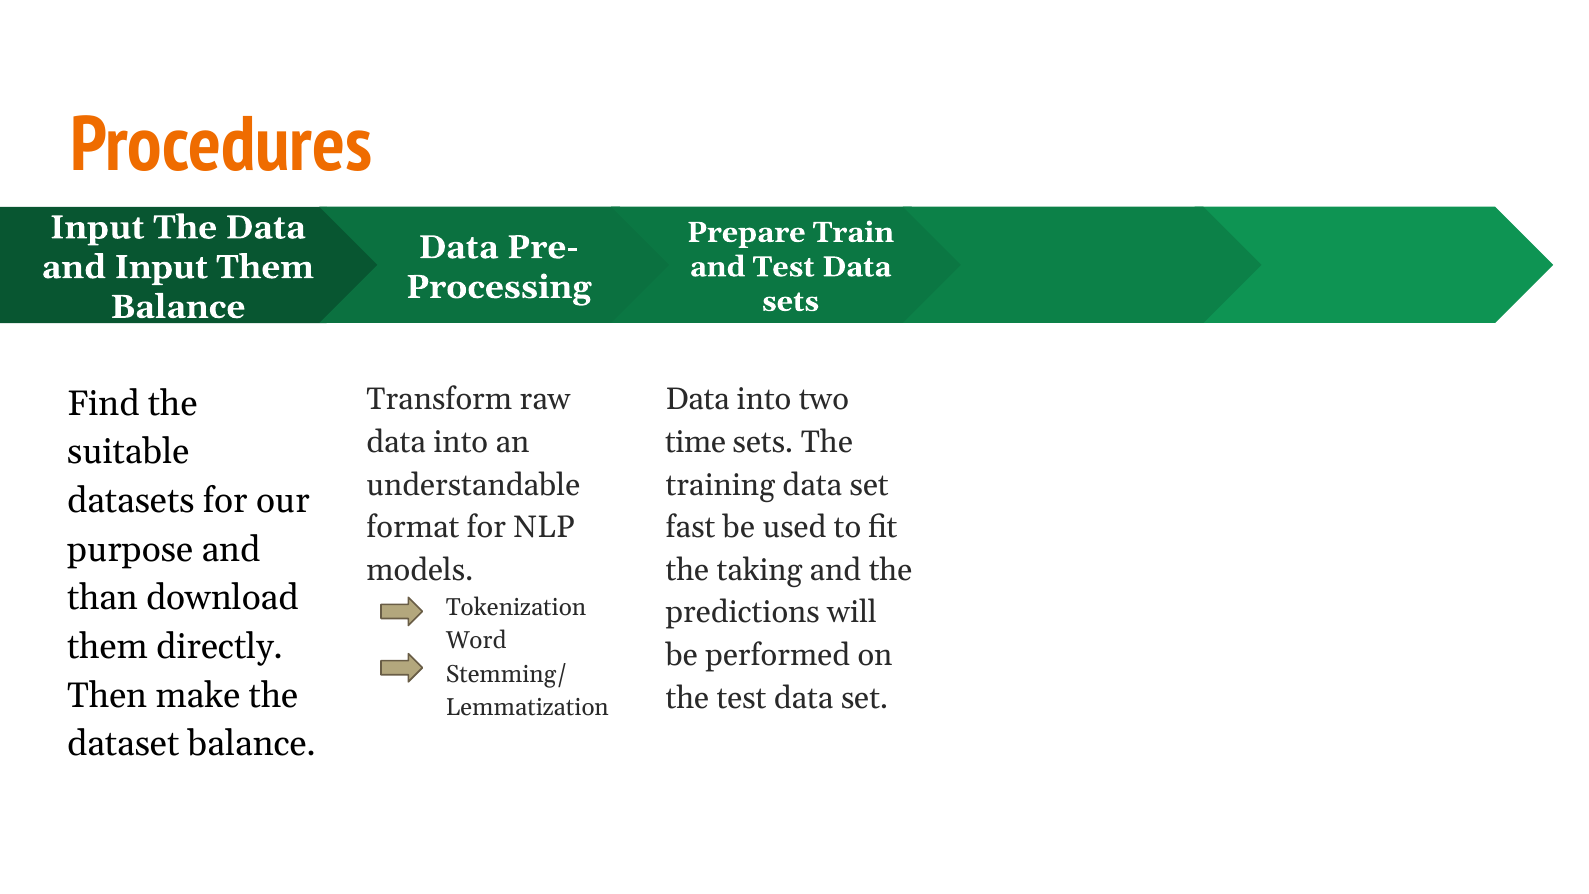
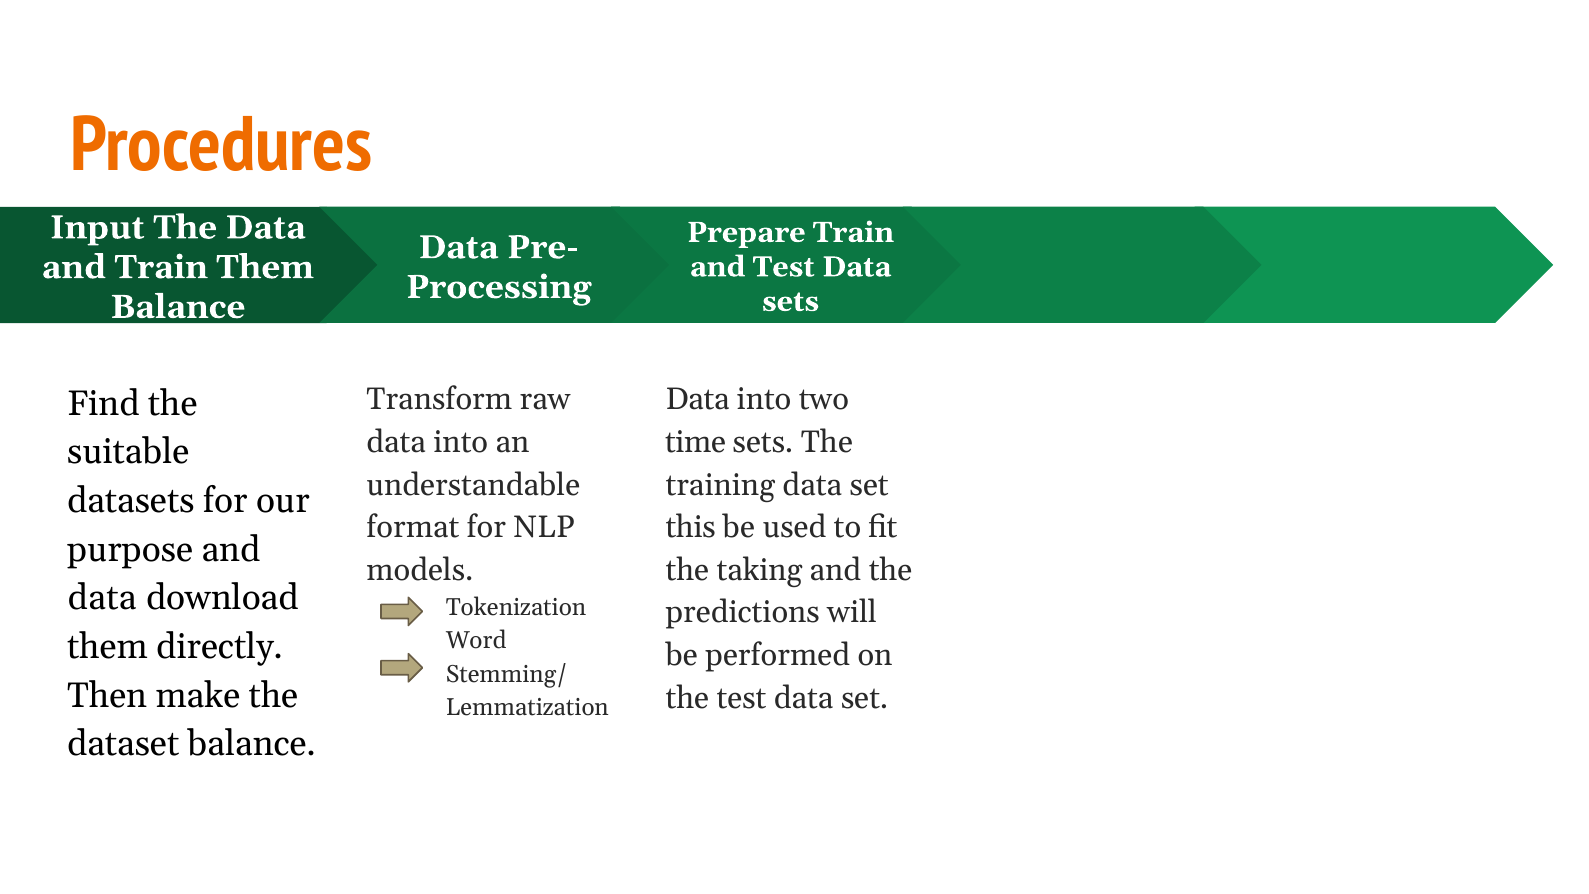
and Input: Input -> Train (161, 267)
fast: fast -> this (691, 527)
than: than -> data (102, 598)
